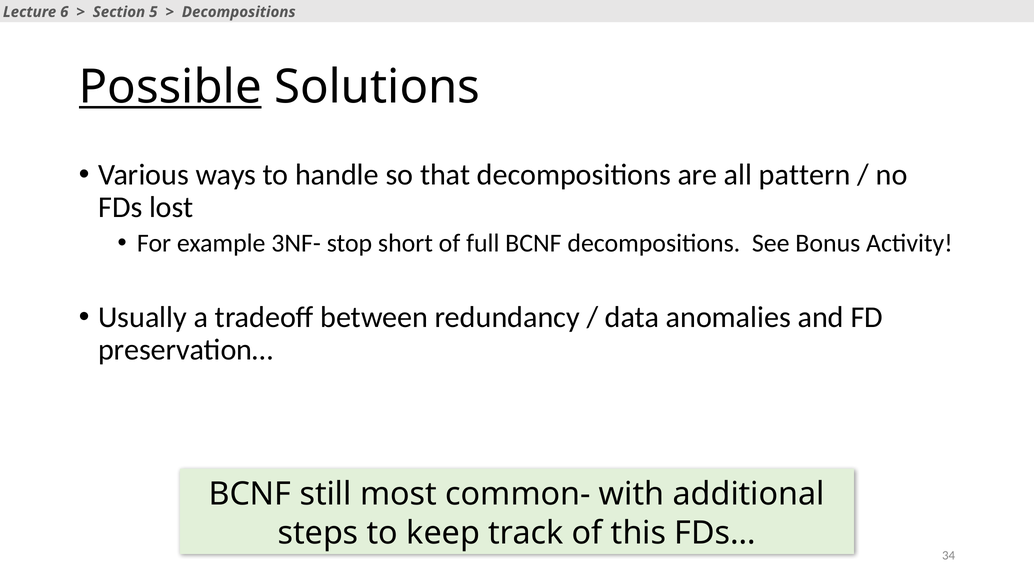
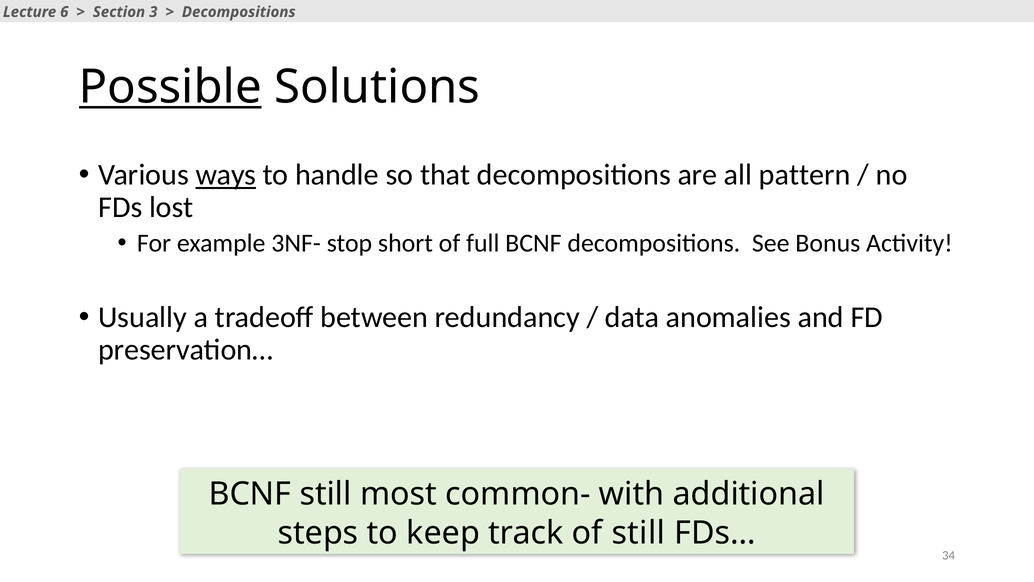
5: 5 -> 3 (153, 12)
ways underline: none -> present (226, 175)
of this: this -> still (638, 533)
